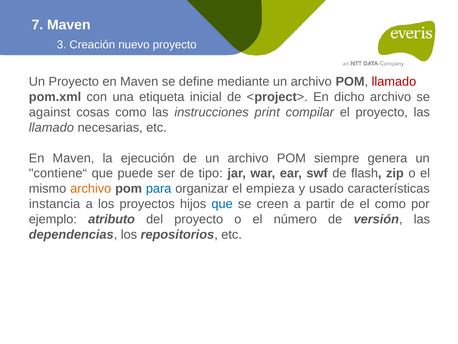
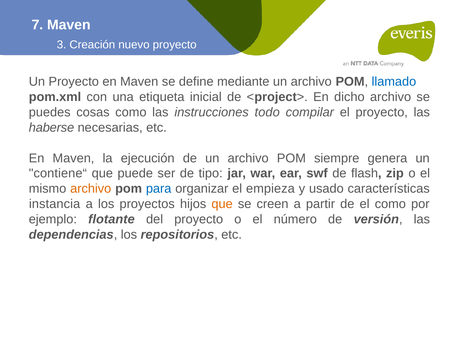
llamado colour: red -> blue (394, 82)
against: against -> puedes (50, 112)
print: print -> todo (267, 112)
llamado: llamado -> haberse (51, 127)
que colour: blue -> orange (222, 204)
atributo: atributo -> flotante (111, 219)
